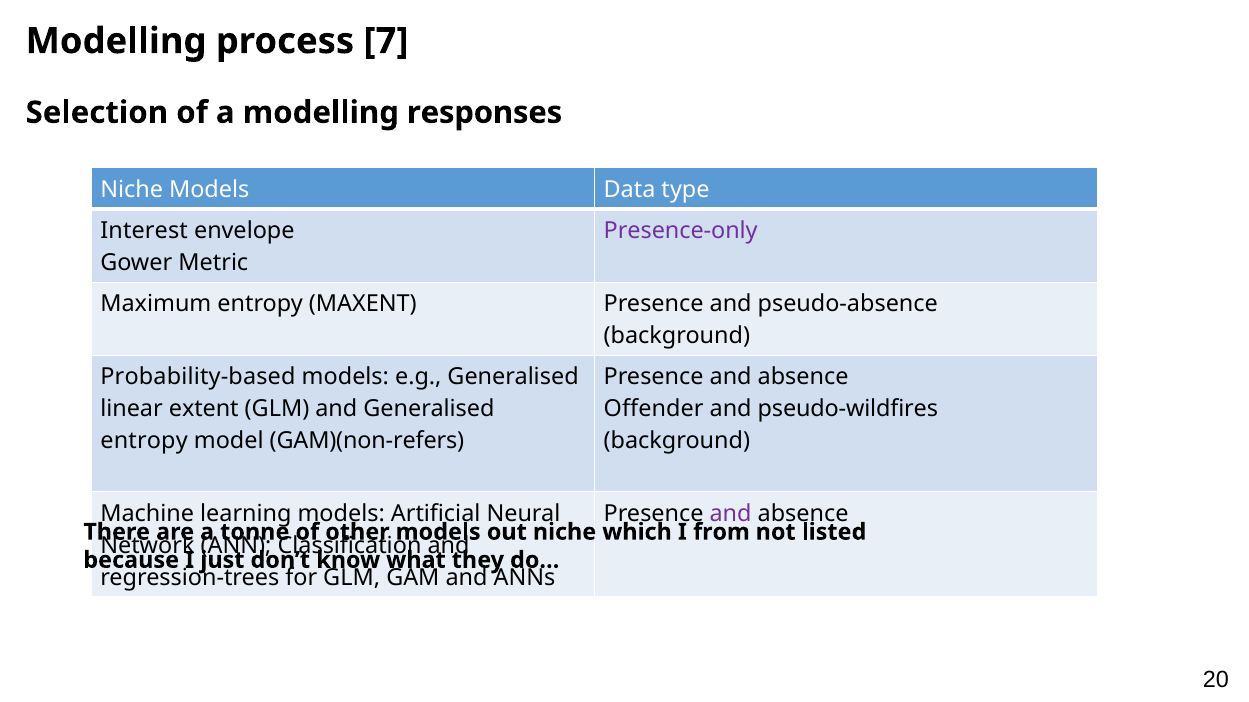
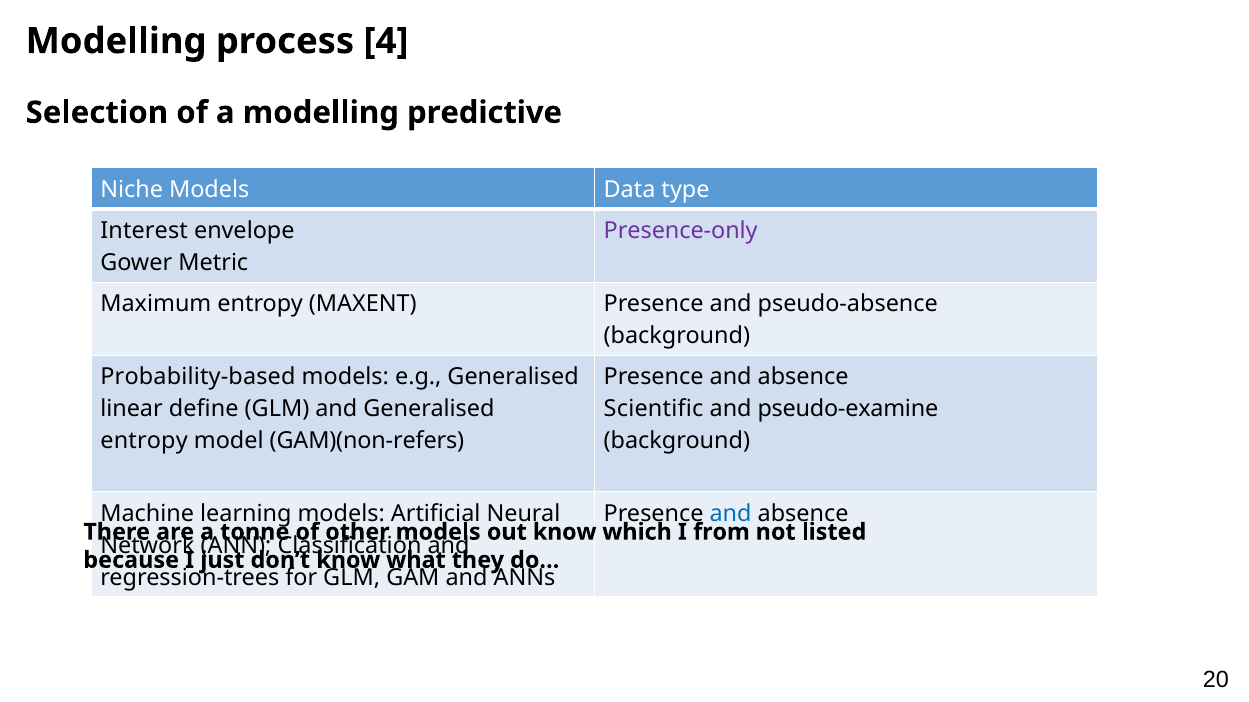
7: 7 -> 4 (386, 41)
responses: responses -> predictive (485, 113)
extent: extent -> define (204, 409)
Offender: Offender -> Scientific (654, 409)
pseudo-wildfires: pseudo-wildfires -> pseudo-examine (848, 409)
and colour: purple -> blue (731, 514)
out niche: niche -> know (565, 532)
